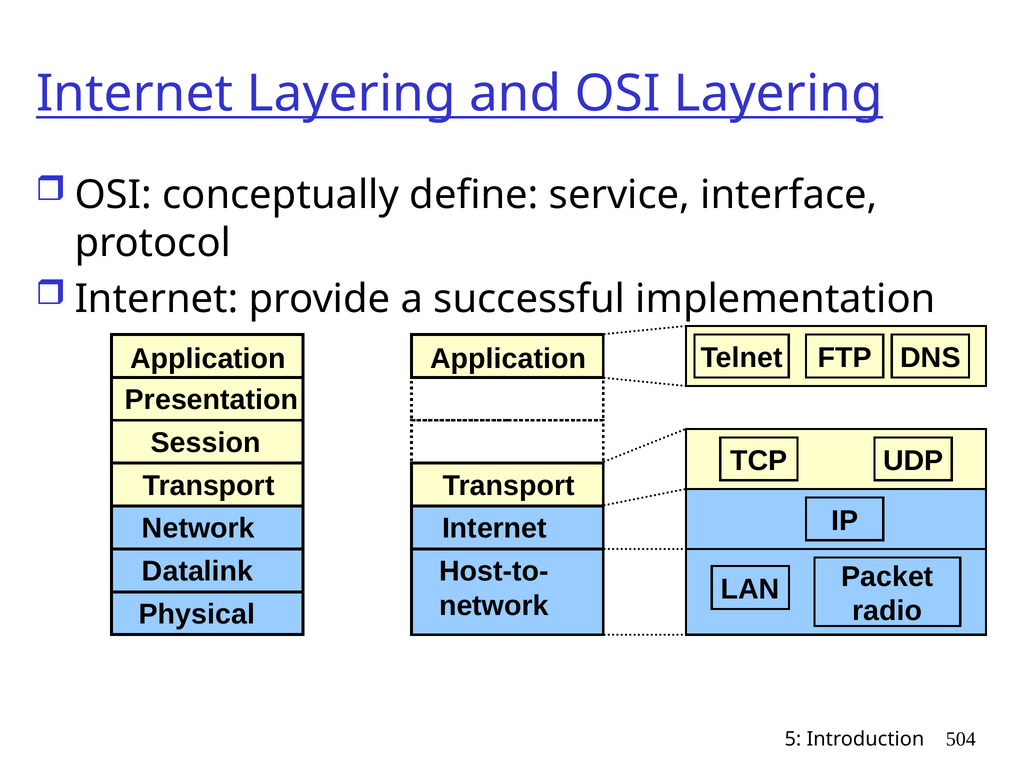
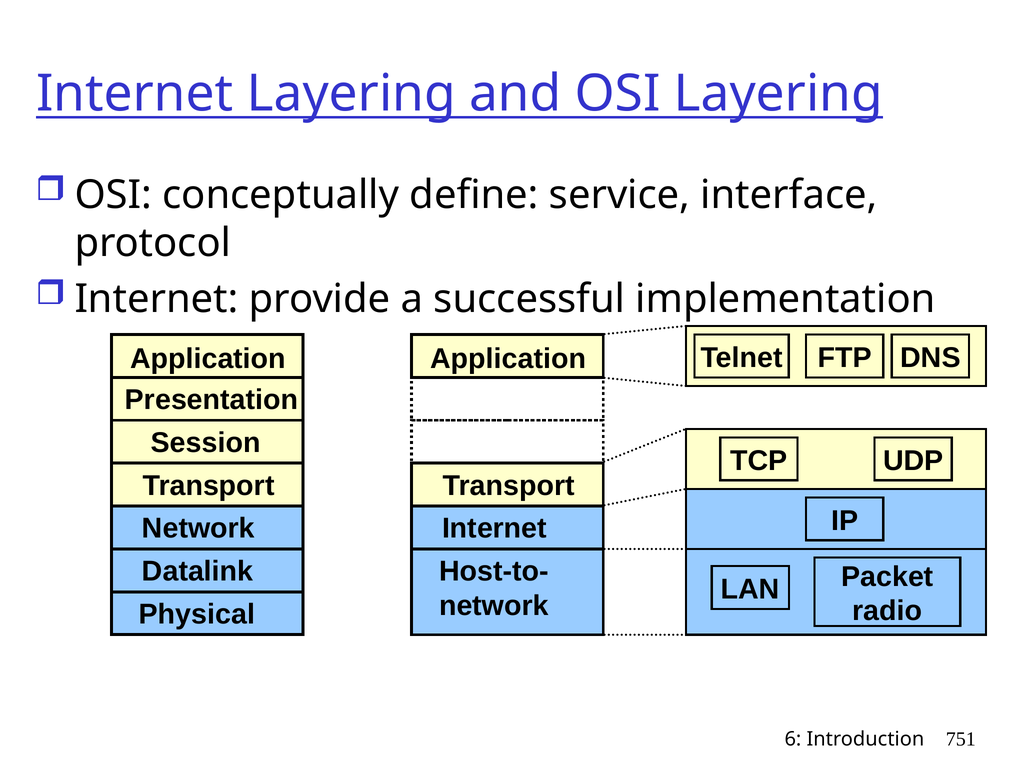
5: 5 -> 6 (793, 739)
504: 504 -> 751 (961, 739)
